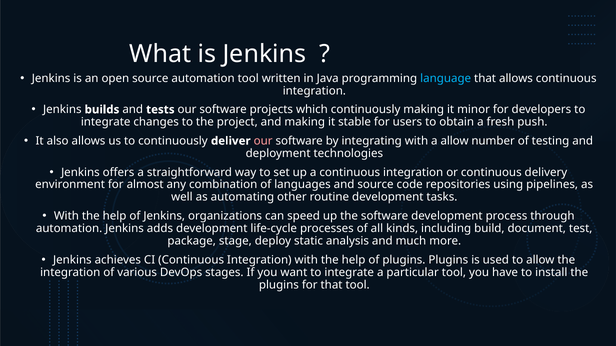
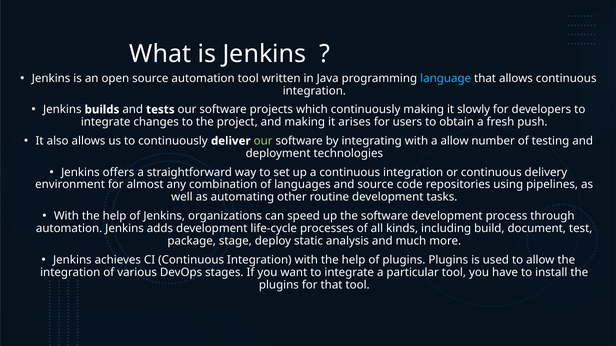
minor: minor -> slowly (474, 110)
stable: stable -> arises (355, 122)
our colour: pink -> light green (263, 141)
